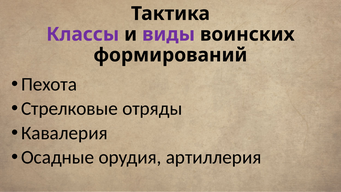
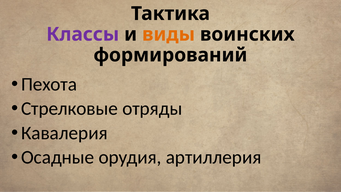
виды colour: purple -> orange (169, 34)
